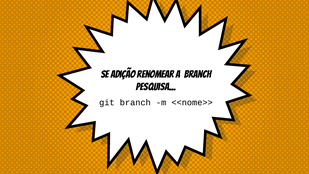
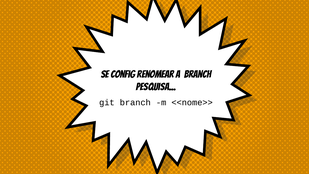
adição: adição -> config (123, 74)
